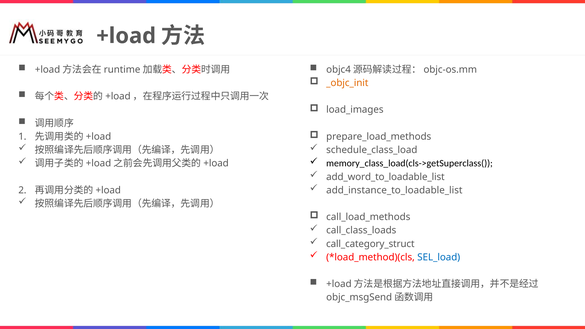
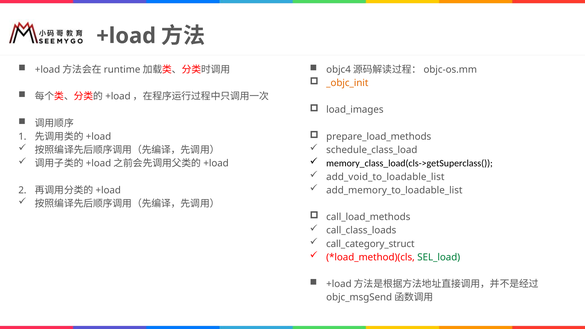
add_word_to_loadable_list: add_word_to_loadable_list -> add_void_to_loadable_list (385, 177)
add_instance_to_loadable_list: add_instance_to_loadable_list -> add_memory_to_loadable_list (394, 190)
SEL_load colour: blue -> green (439, 257)
